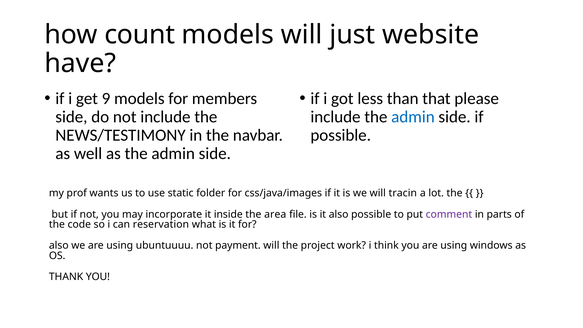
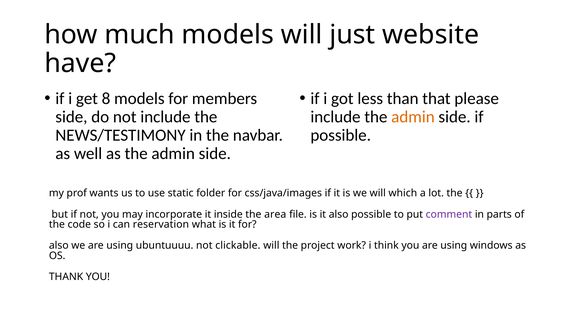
count: count -> much (140, 35)
9: 9 -> 8 (106, 99)
admin colour: blue -> orange (413, 117)
tracin: tracin -> which (403, 193)
payment: payment -> clickable (238, 246)
